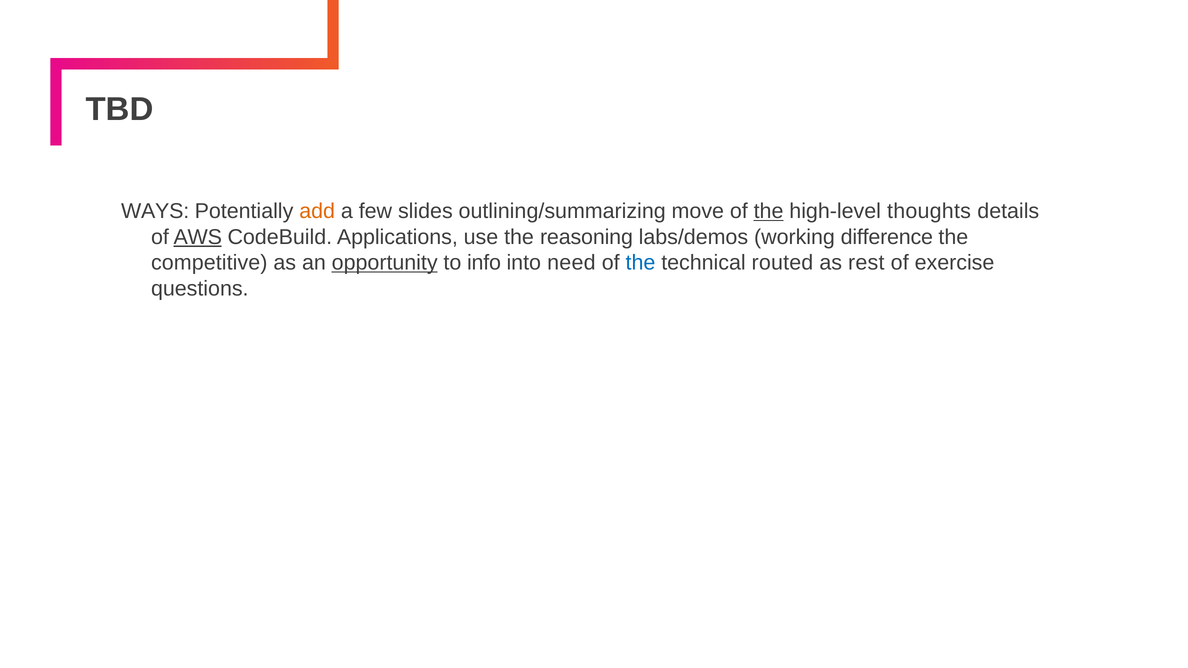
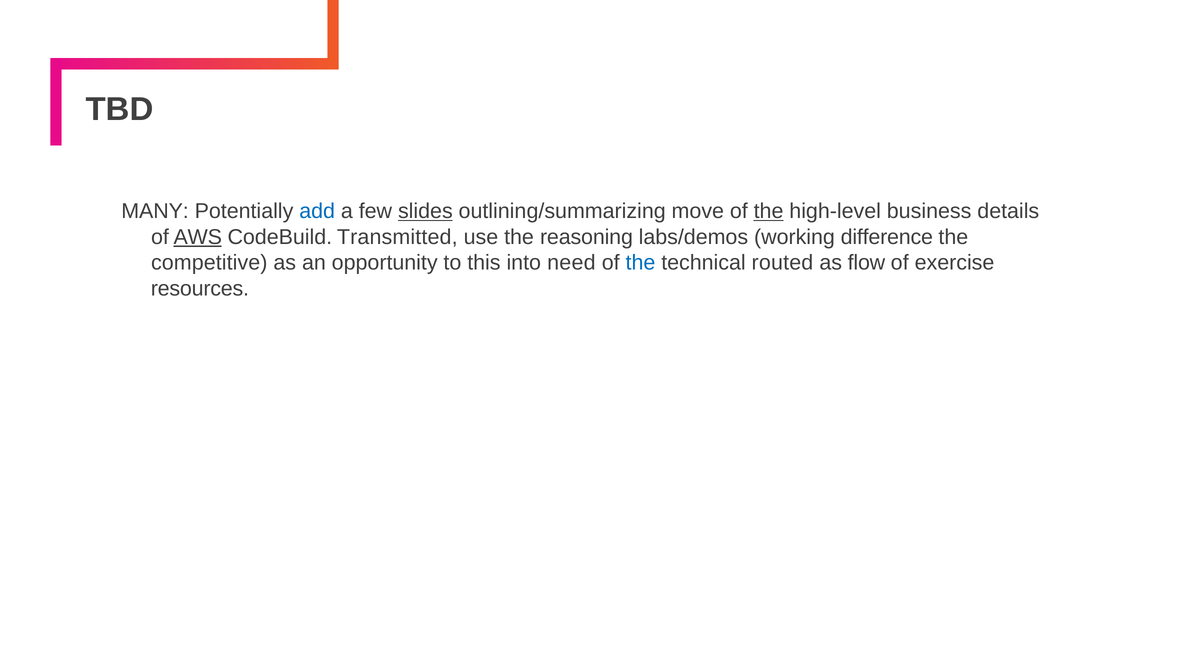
WAYS: WAYS -> MANY (155, 211)
add colour: orange -> blue (317, 211)
slides underline: none -> present (425, 211)
thoughts: thoughts -> business (929, 211)
Applications: Applications -> Transmitted (397, 237)
opportunity underline: present -> none (385, 263)
info: info -> this (484, 263)
rest: rest -> flow (866, 263)
questions: questions -> resources (200, 289)
